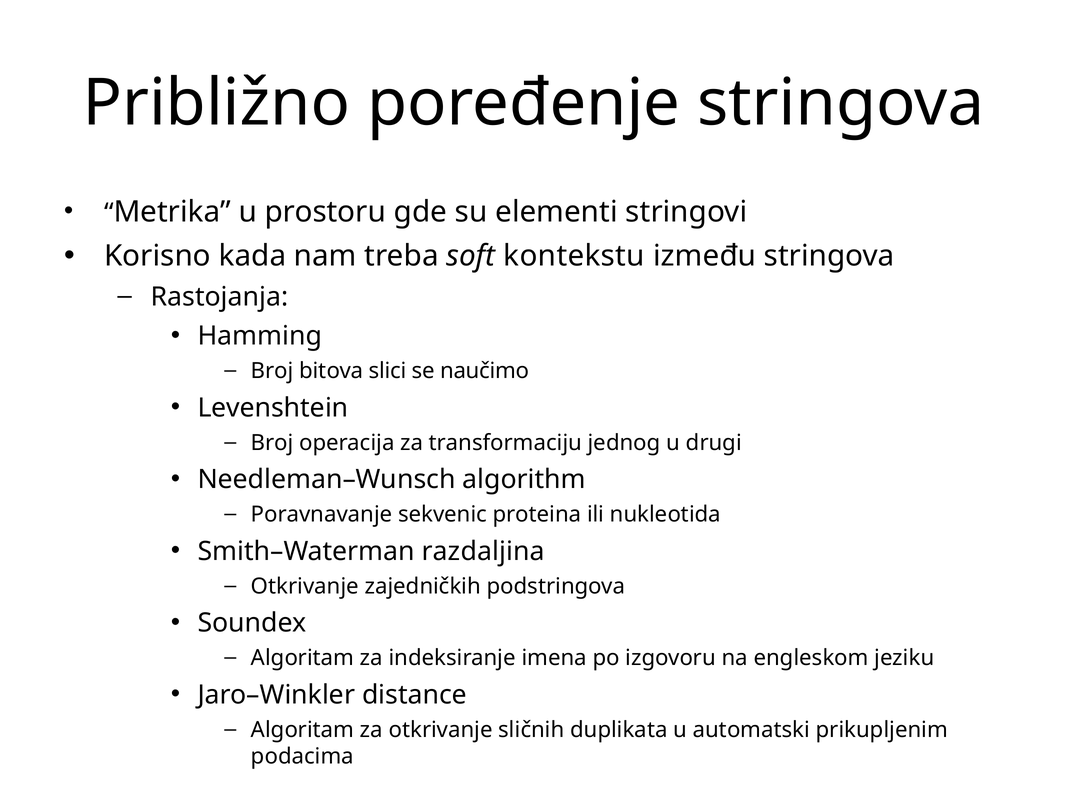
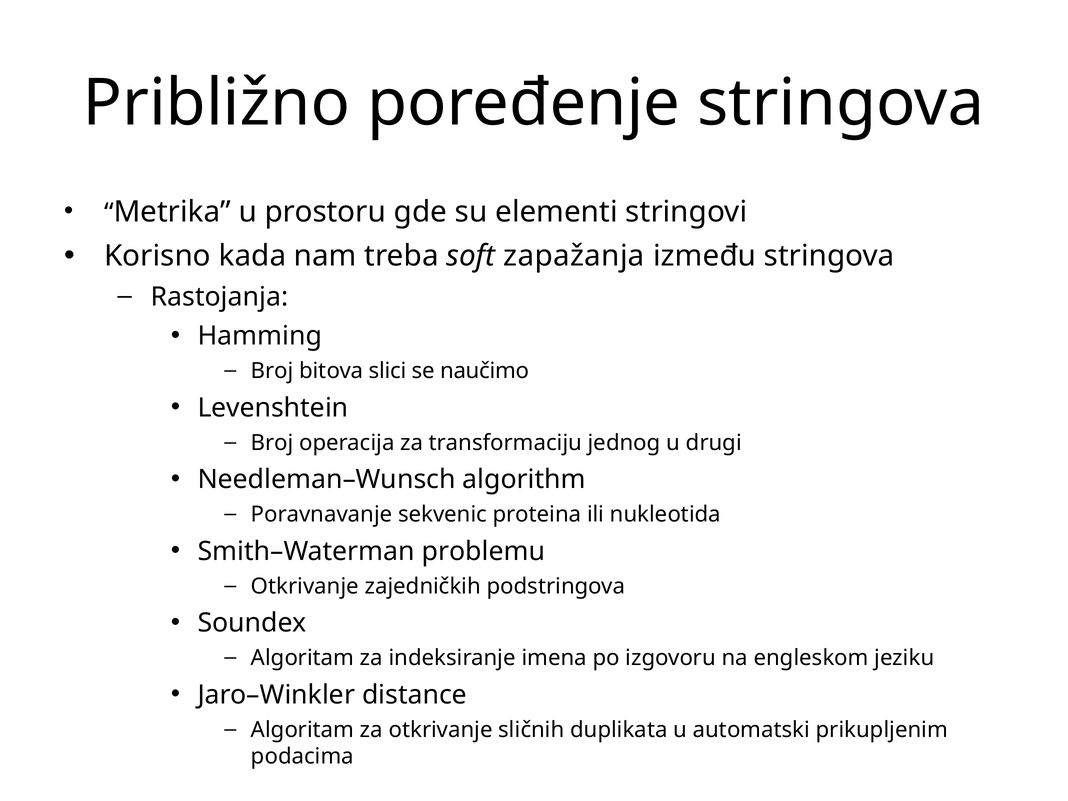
kontekstu: kontekstu -> zapažanja (574, 256)
razdaljina: razdaljina -> problemu (483, 551)
